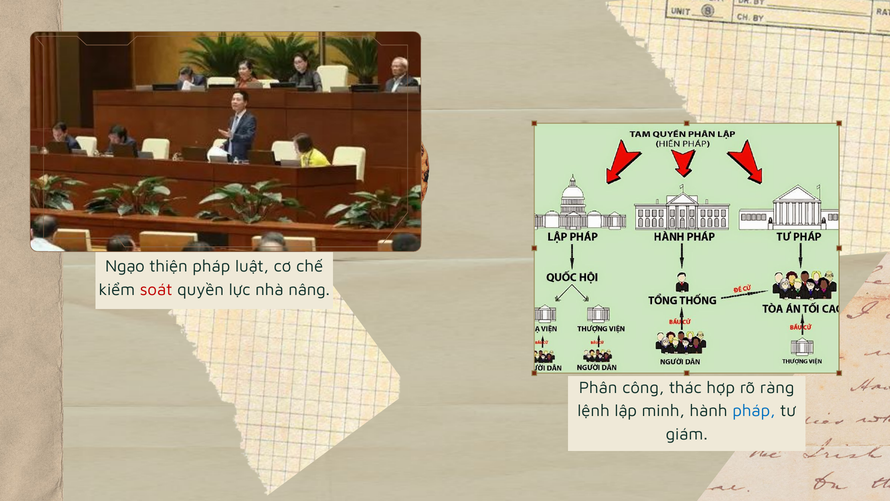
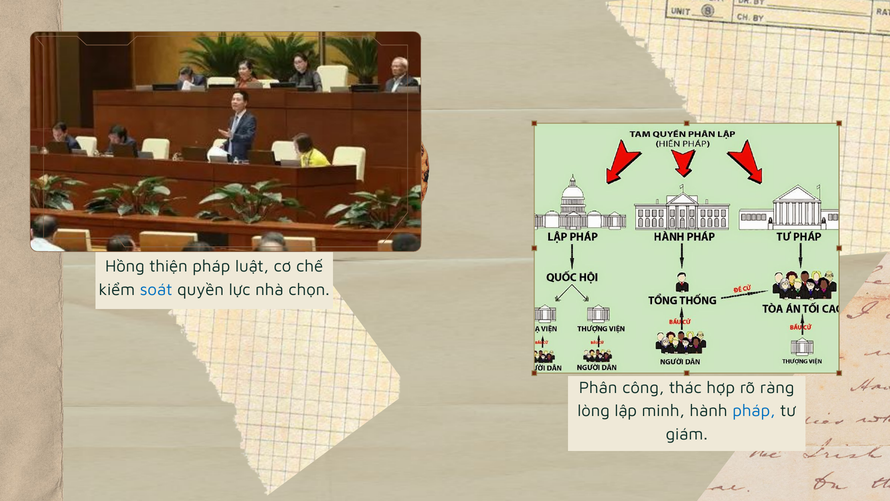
Ngạo: Ngạo -> Hồng (125, 266)
soát colour: red -> blue (156, 289)
nâng: nâng -> chọn (309, 289)
lệnh: lệnh -> lòng (594, 411)
